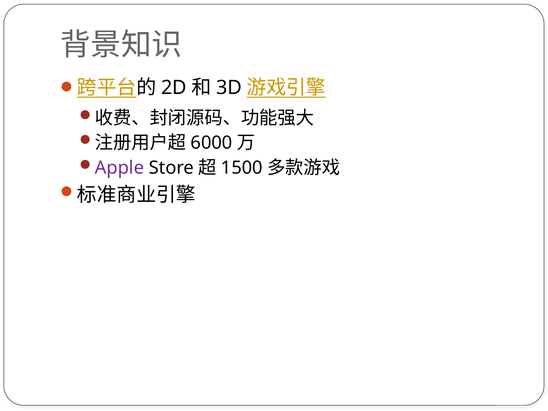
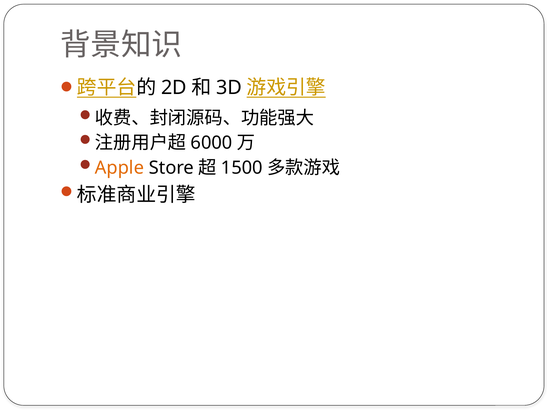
Apple colour: purple -> orange (119, 168)
